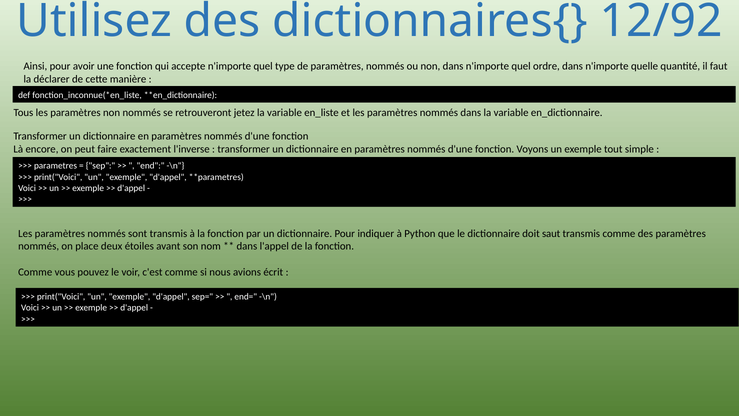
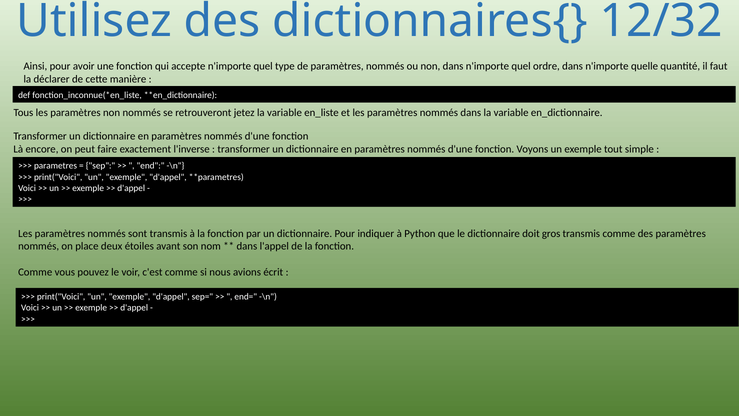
12/92: 12/92 -> 12/32 (661, 21)
saut: saut -> gros (551, 233)
